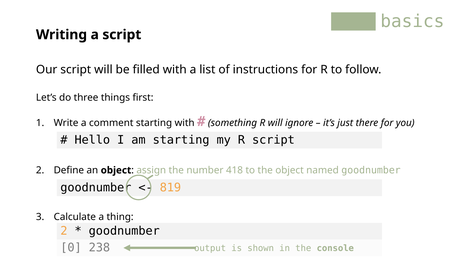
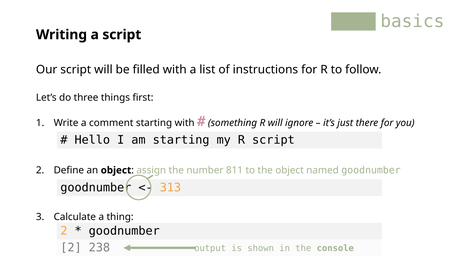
418: 418 -> 811 (235, 171)
819: 819 -> 313 (170, 188)
0: 0 -> 2 (71, 248)
